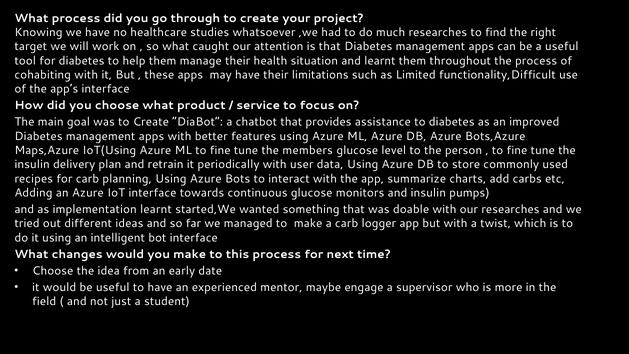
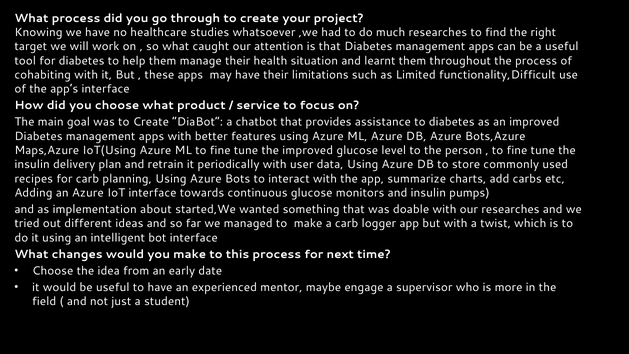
the members: members -> improved (308, 150)
implementation learnt: learnt -> about (156, 209)
